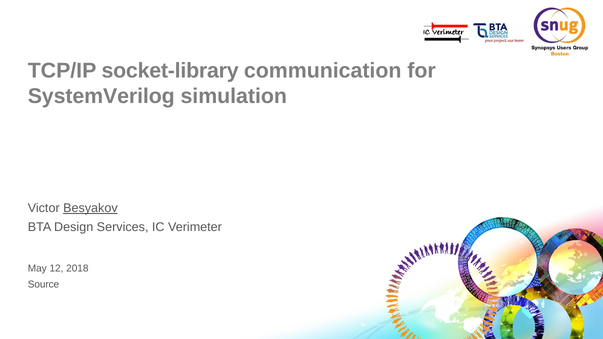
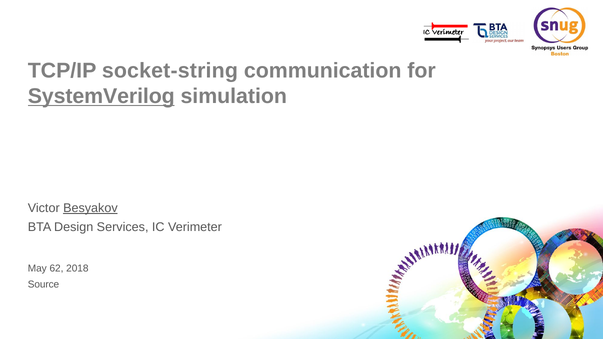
socket-library: socket-library -> socket-string (170, 71)
SystemVerilog underline: none -> present (101, 96)
12: 12 -> 62 (56, 269)
